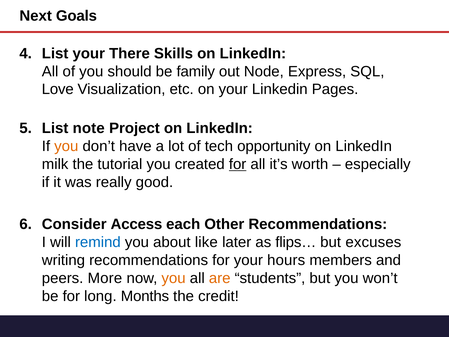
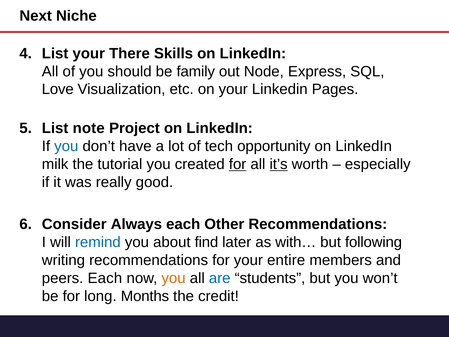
Goals: Goals -> Niche (76, 16)
you colour: orange -> blue (66, 146)
it’s underline: none -> present (279, 164)
Access: Access -> Always (136, 224)
like: like -> find (206, 242)
flips…: flips… -> with… (296, 242)
excuses: excuses -> following (374, 242)
hours: hours -> entire (286, 260)
peers More: More -> Each (105, 278)
are colour: orange -> blue (220, 278)
